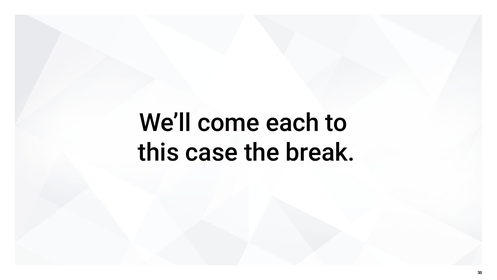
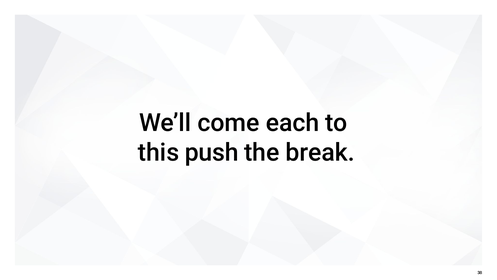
case: case -> push (212, 153)
